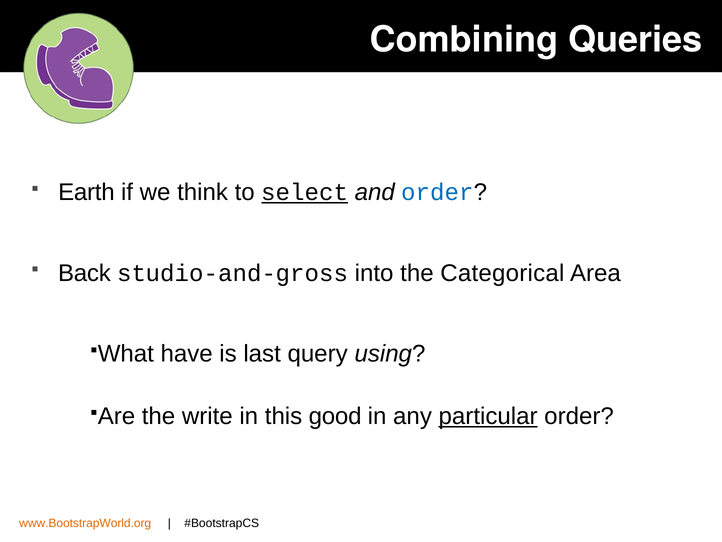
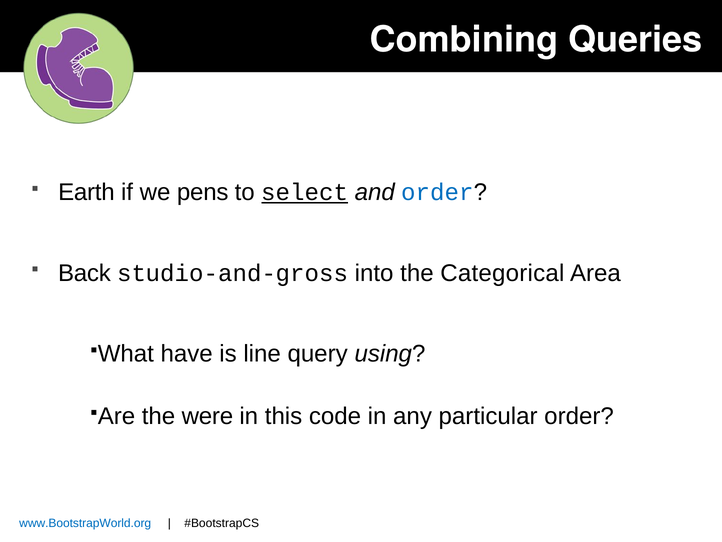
think: think -> pens (203, 192)
last: last -> line (262, 353)
write: write -> were (207, 416)
good: good -> code (335, 416)
particular underline: present -> none (488, 416)
www.BootstrapWorld.org colour: orange -> blue (85, 523)
